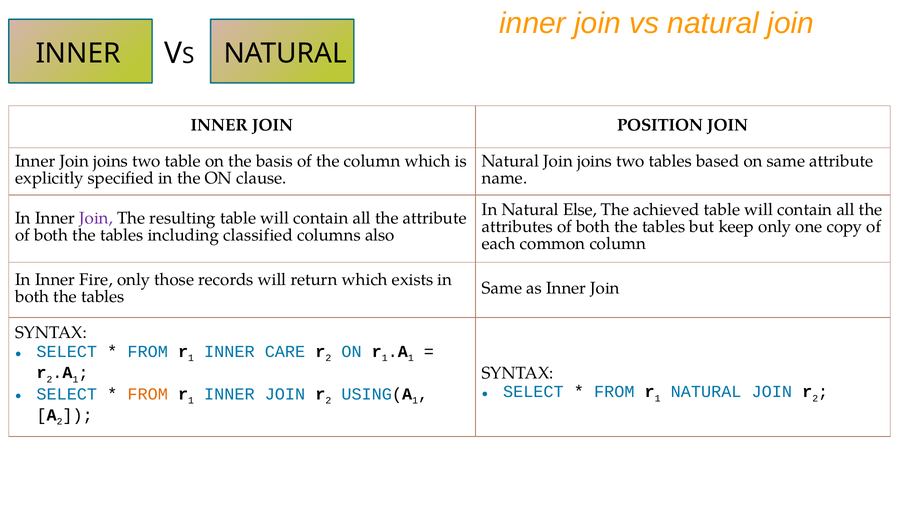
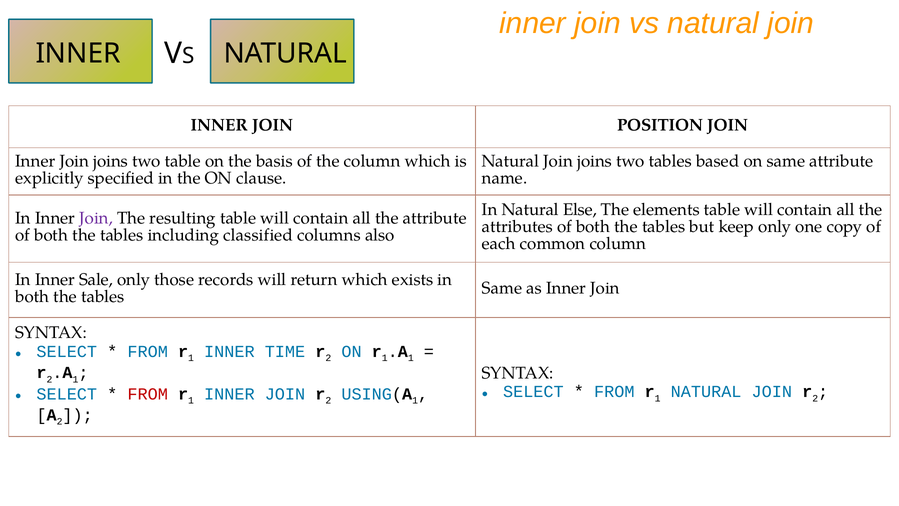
achieved: achieved -> elements (667, 210)
Fire: Fire -> Sale (96, 279)
CARE: CARE -> TIME (285, 351)
FROM colour: orange -> red (148, 394)
